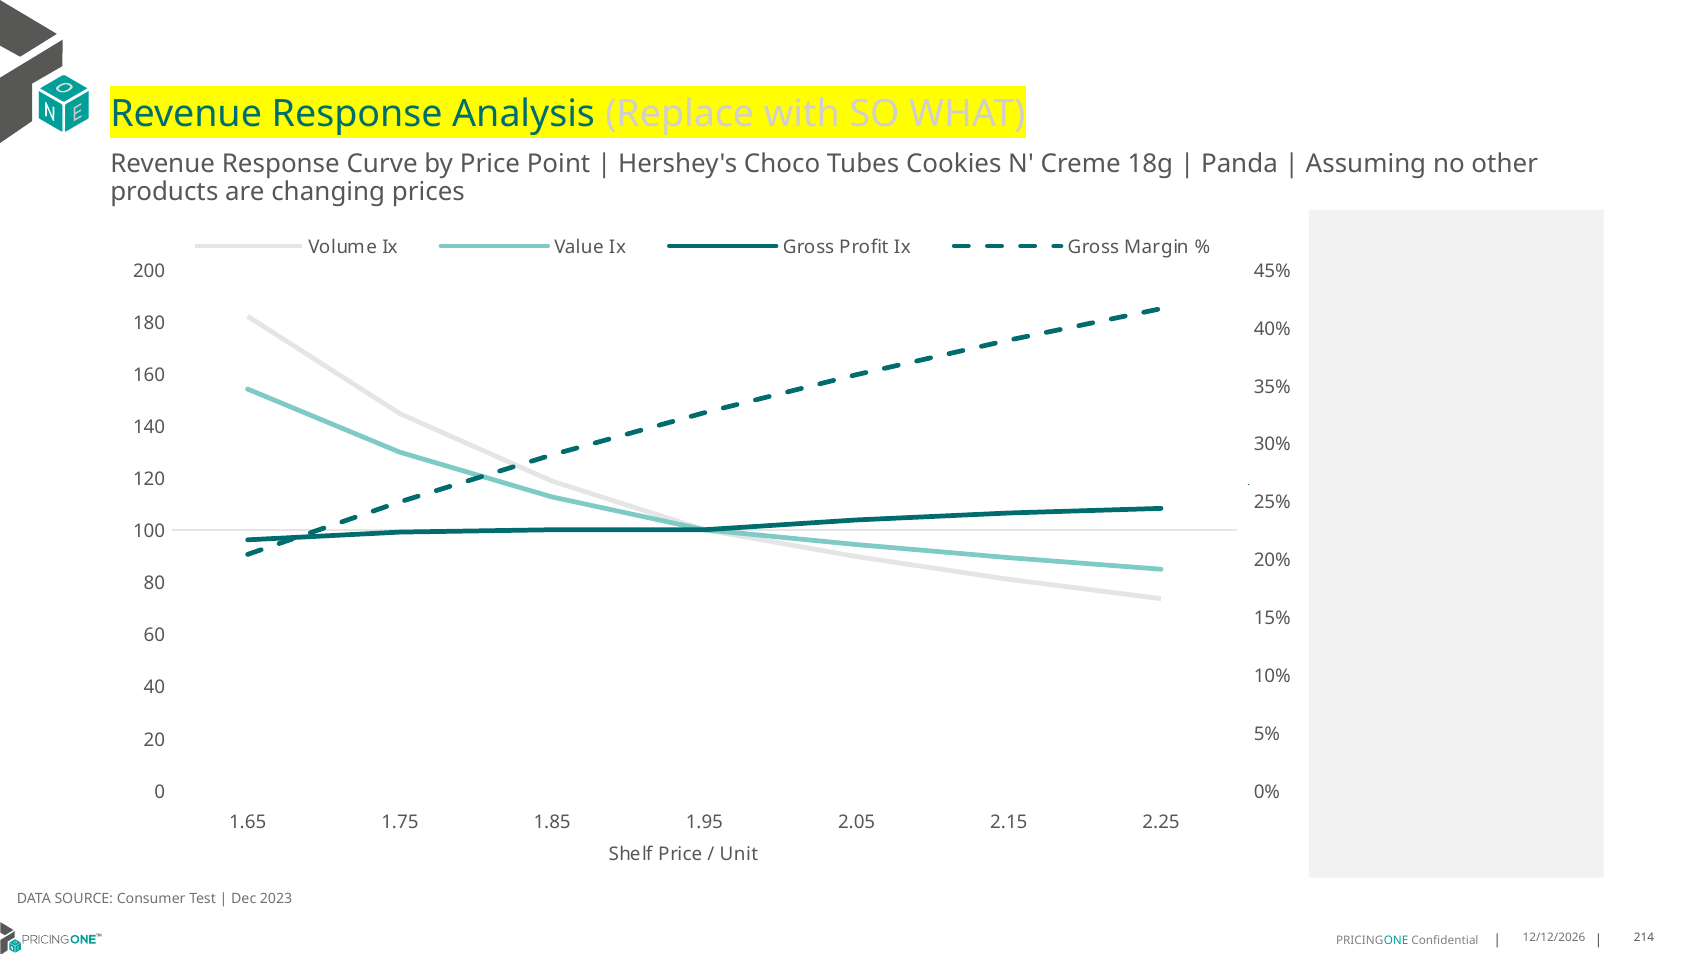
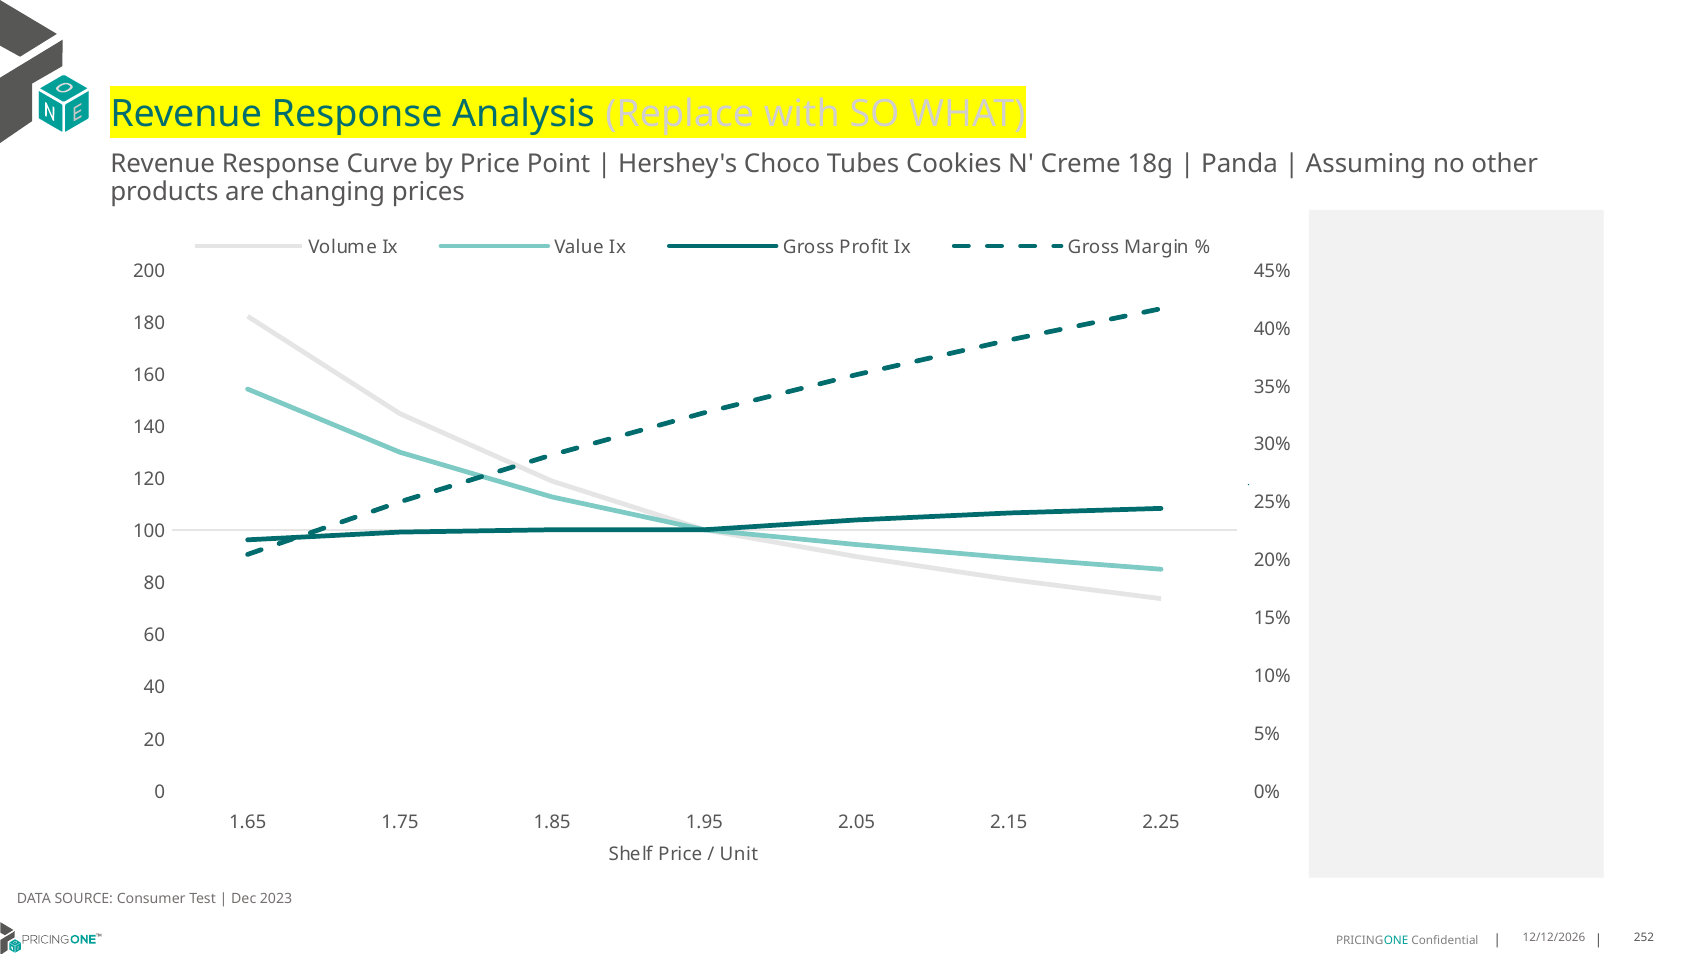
214: 214 -> 252 (1644, 938)
